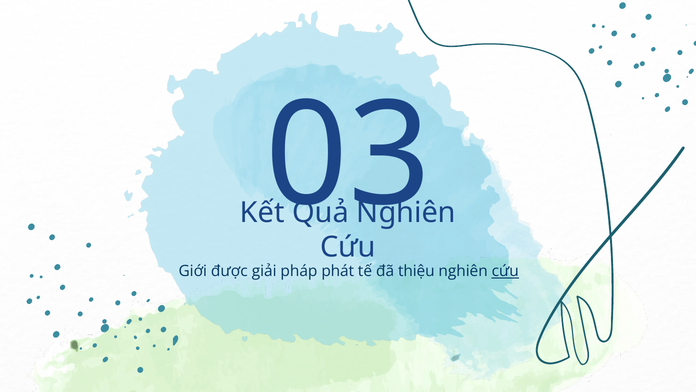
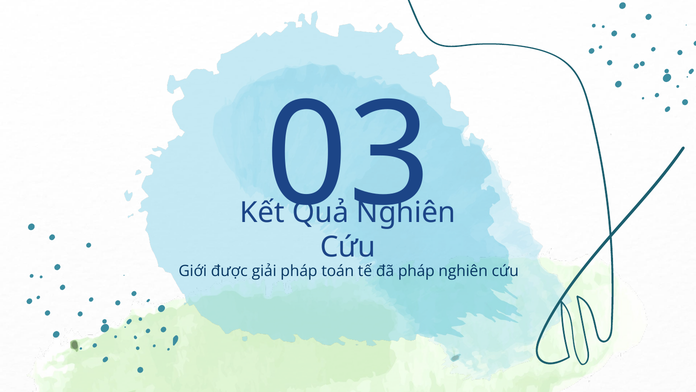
phát: phát -> toán (338, 271)
đã thiệu: thiệu -> pháp (416, 271)
cứu underline: present -> none (505, 271)
